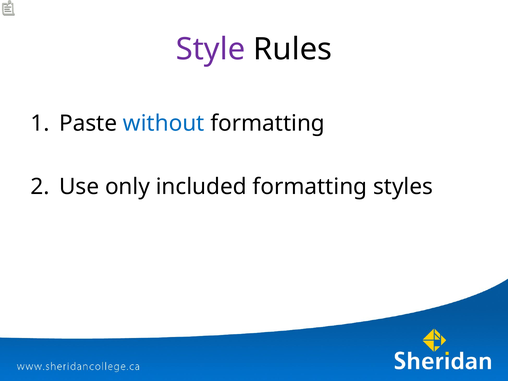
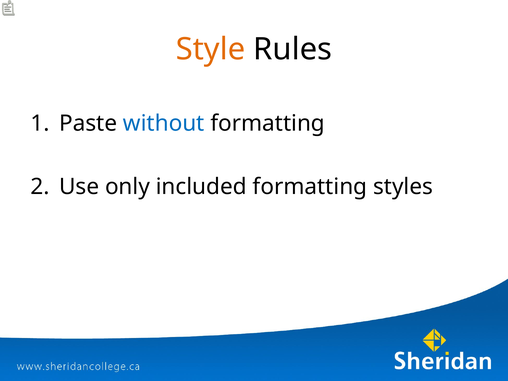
Style colour: purple -> orange (210, 49)
